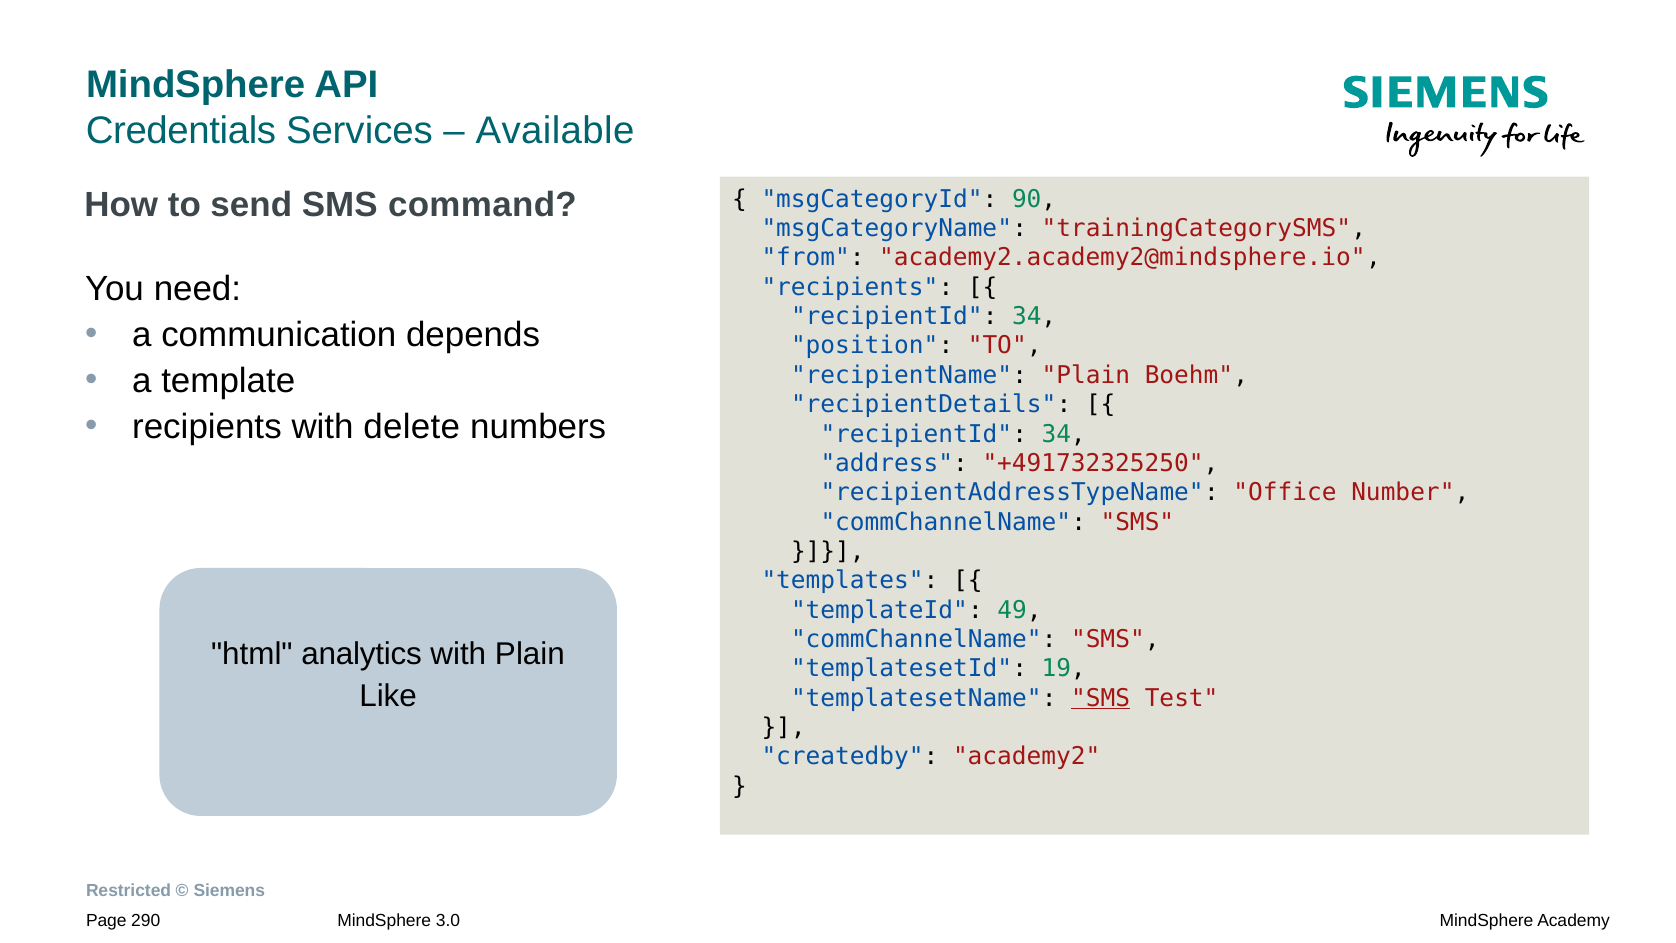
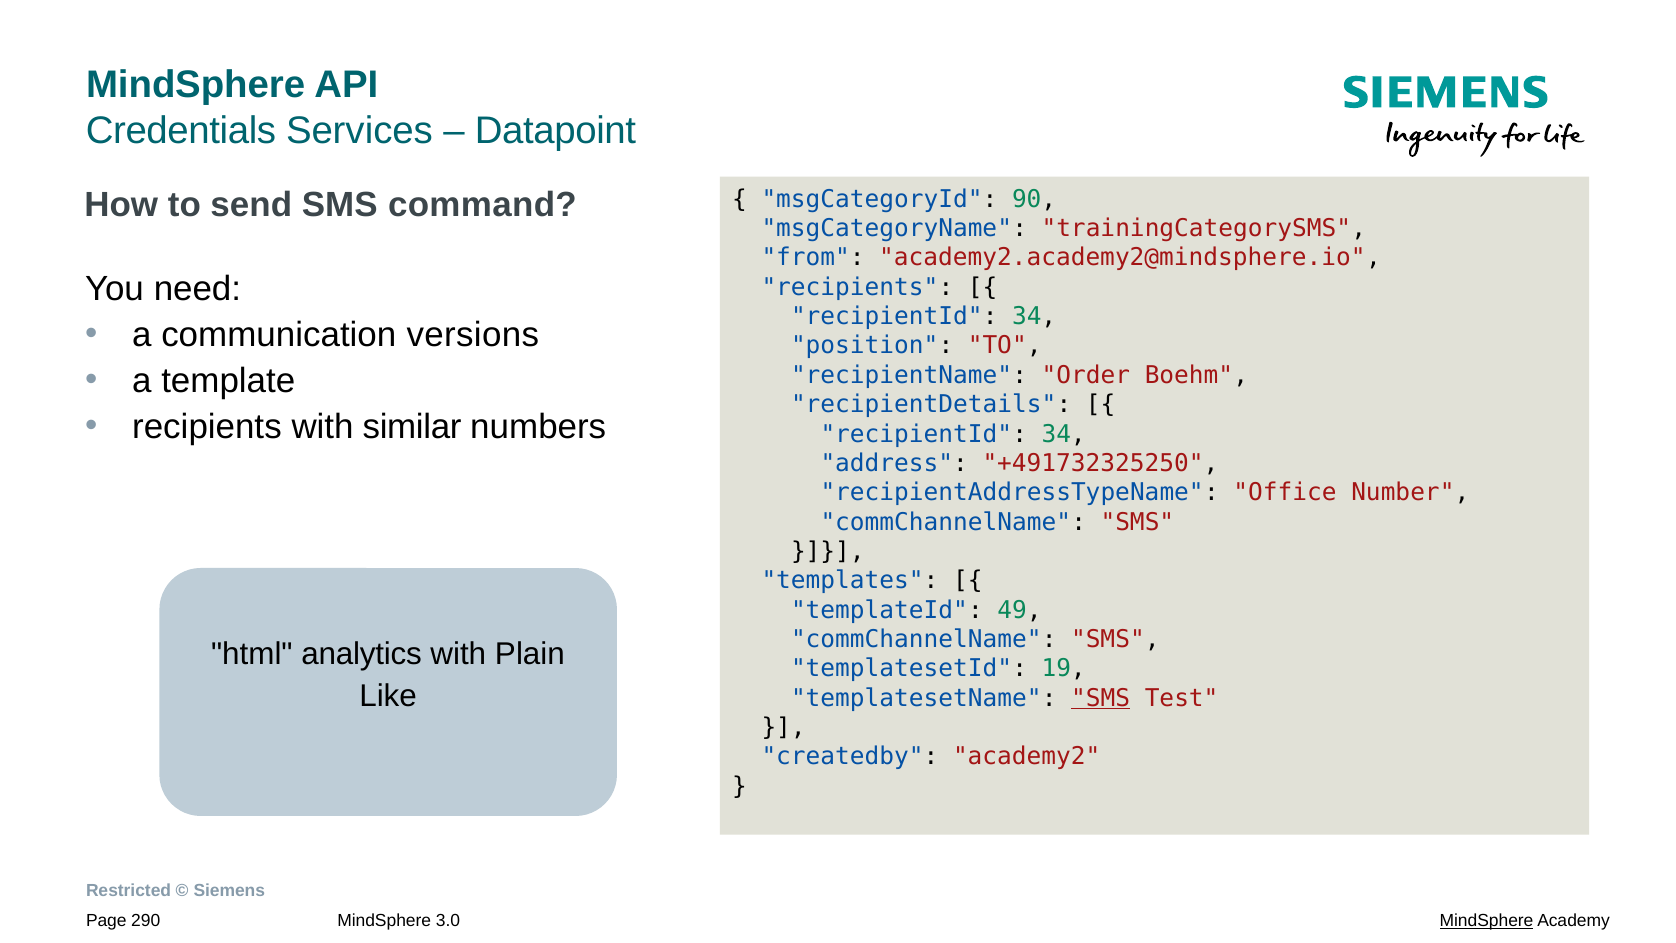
Available: Available -> Datapoint (555, 131)
depends: depends -> versions (473, 335)
recipientName Plain: Plain -> Order (1086, 375)
delete: delete -> similar (412, 427)
MindSphere underline: none -> present (1487, 921)
